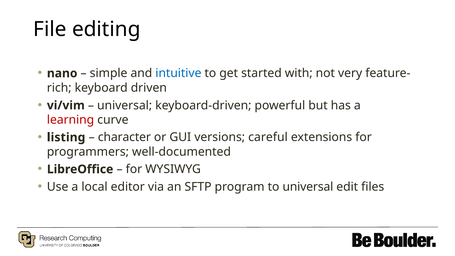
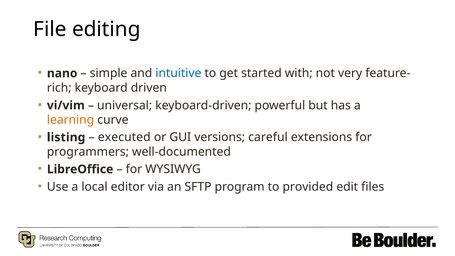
learning colour: red -> orange (71, 120)
character: character -> executed (124, 137)
to universal: universal -> provided (308, 187)
